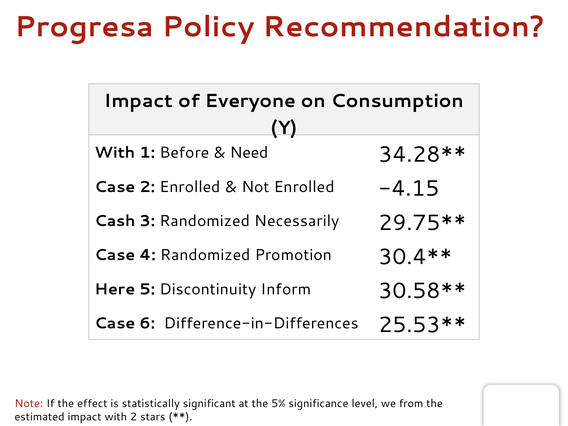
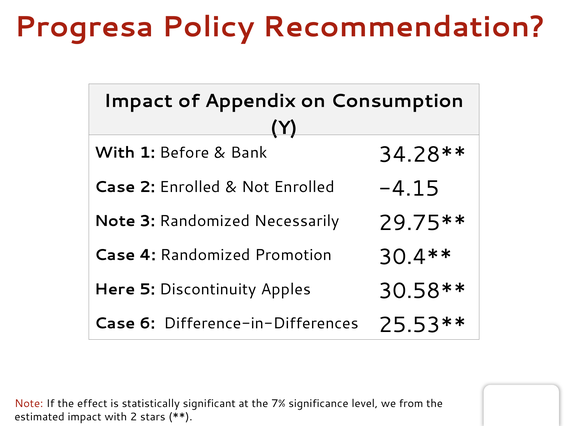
Everyone: Everyone -> Appendix (250, 101)
Need: Need -> Bank (249, 153)
Cash: Cash -> Note (115, 221)
Inform: Inform -> Apples (286, 289)
5%: 5% -> 7% (278, 404)
